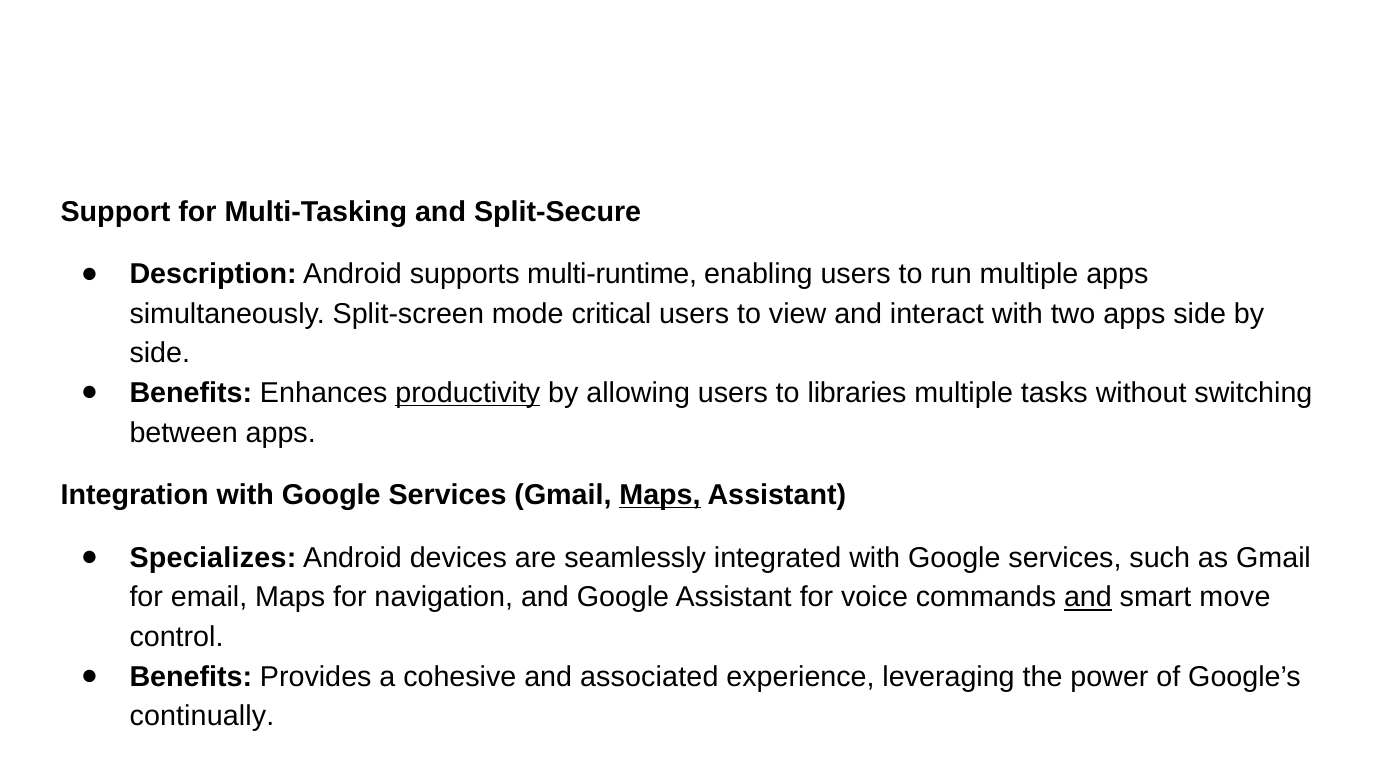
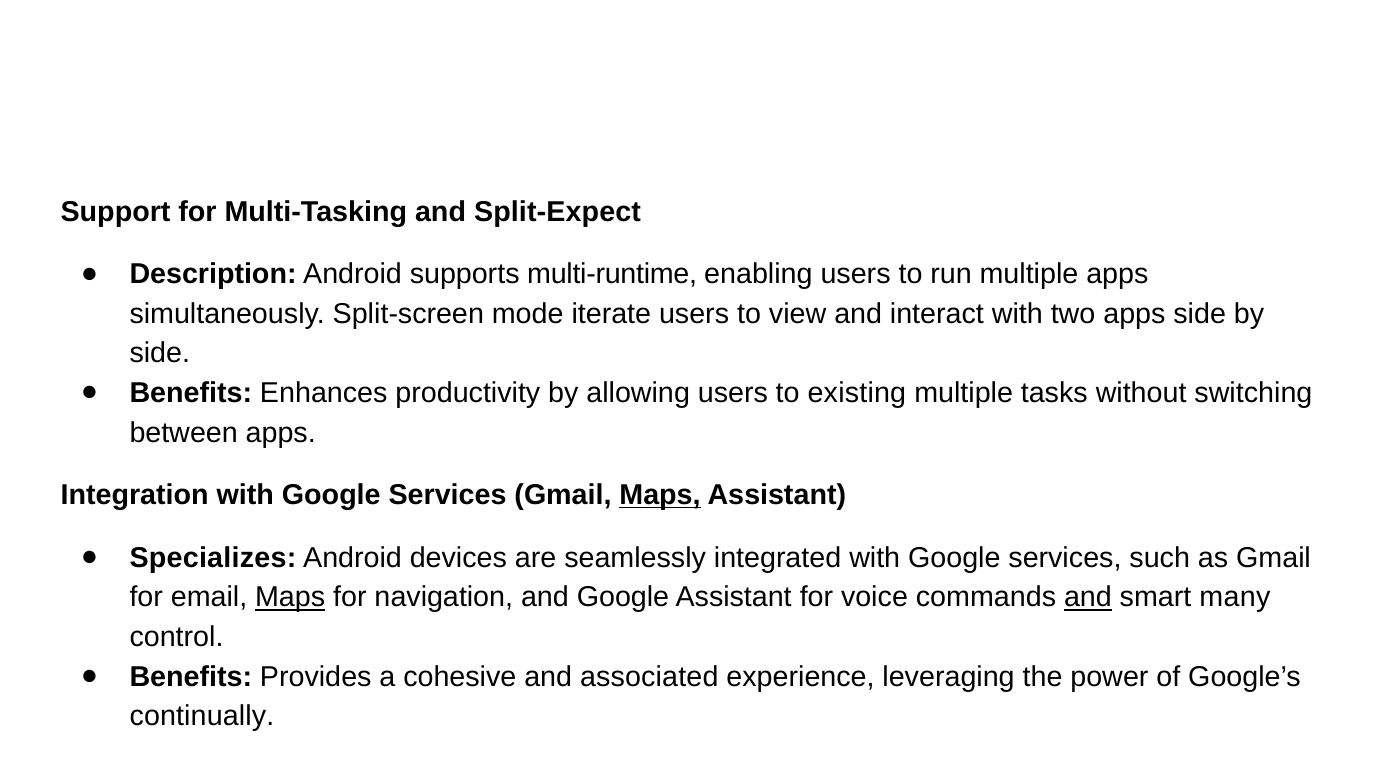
Split-Secure: Split-Secure -> Split-Expect (558, 212)
critical: critical -> iterate (611, 314)
productivity underline: present -> none (468, 393)
libraries: libraries -> existing (857, 393)
Maps underline: none -> present (290, 597)
move: move -> many (1235, 597)
